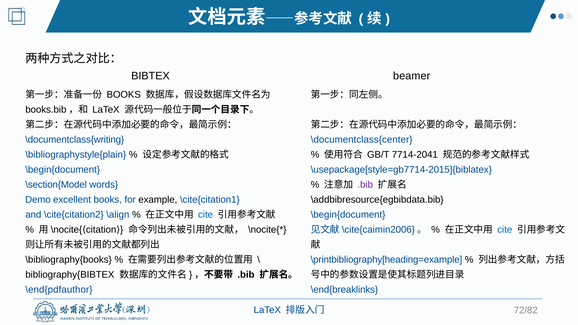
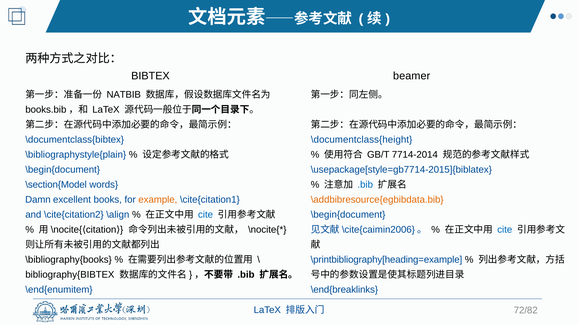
BOOKS: BOOKS -> NATBIB (124, 95)
\documentclass{writing: \documentclass{writing -> \documentclass{bibtex (75, 140)
\documentclass{center: \documentclass{center -> \documentclass{height (362, 140)
7714-2041: 7714-2041 -> 7714-2014 (415, 155)
.bib colour: purple -> blue (365, 185)
Demo: Demo -> Damn (38, 200)
example colour: black -> orange (158, 200)
\addbibresource{egbibdata.bib colour: black -> orange (377, 200)
\end{pdfauthor: \end{pdfauthor -> \end{enumitem (59, 290)
